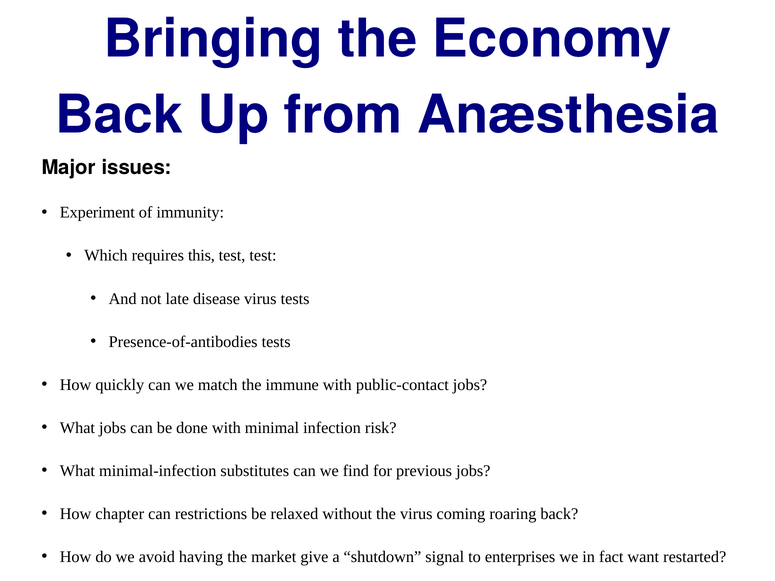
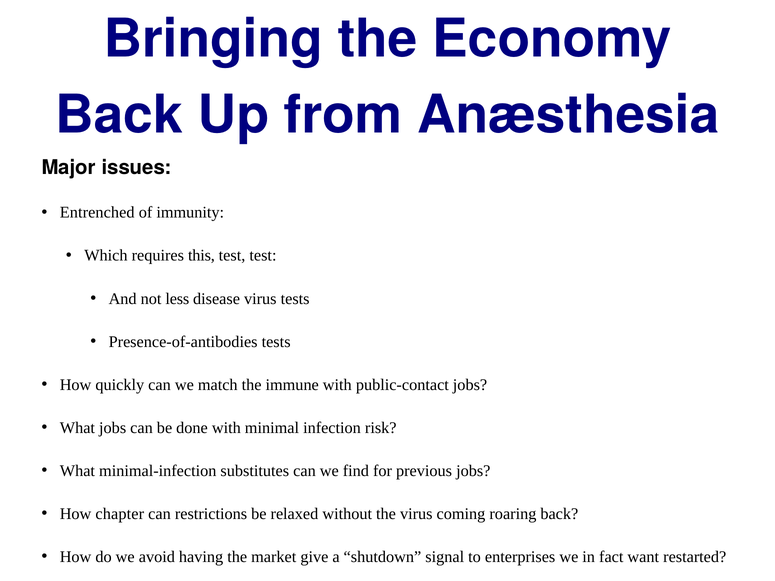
Experiment: Experiment -> Entrenched (97, 213)
late: late -> less (177, 299)
